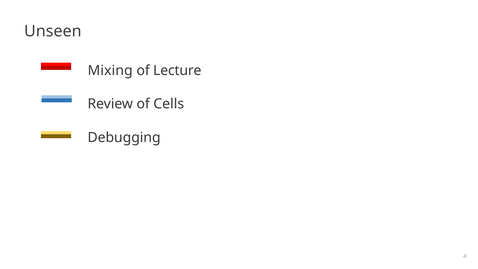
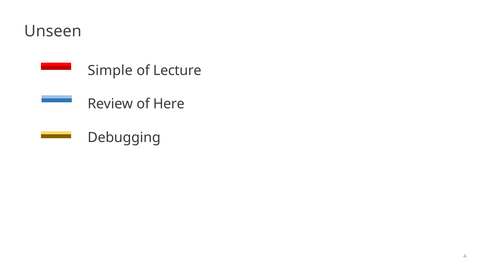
Mixing: Mixing -> Simple (110, 71)
Cells: Cells -> Here (169, 104)
